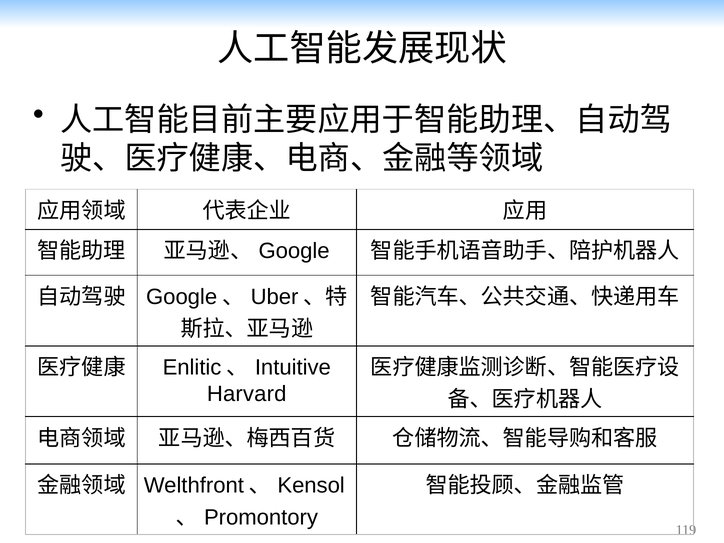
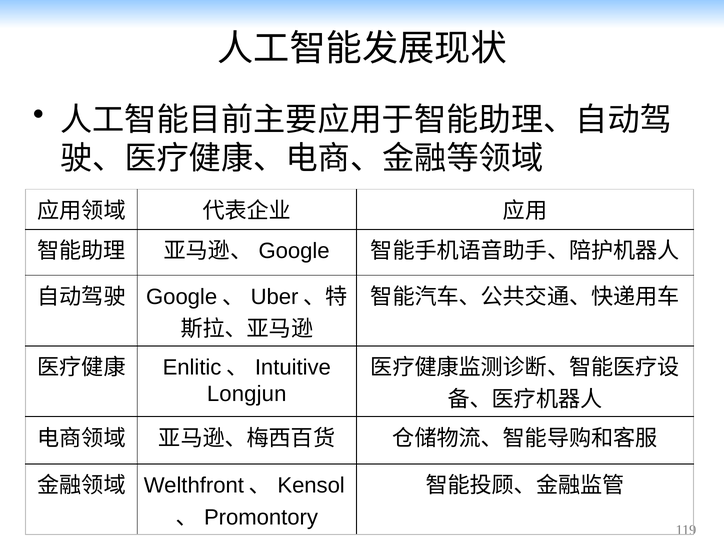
Harvard: Harvard -> Longjun (247, 394)
